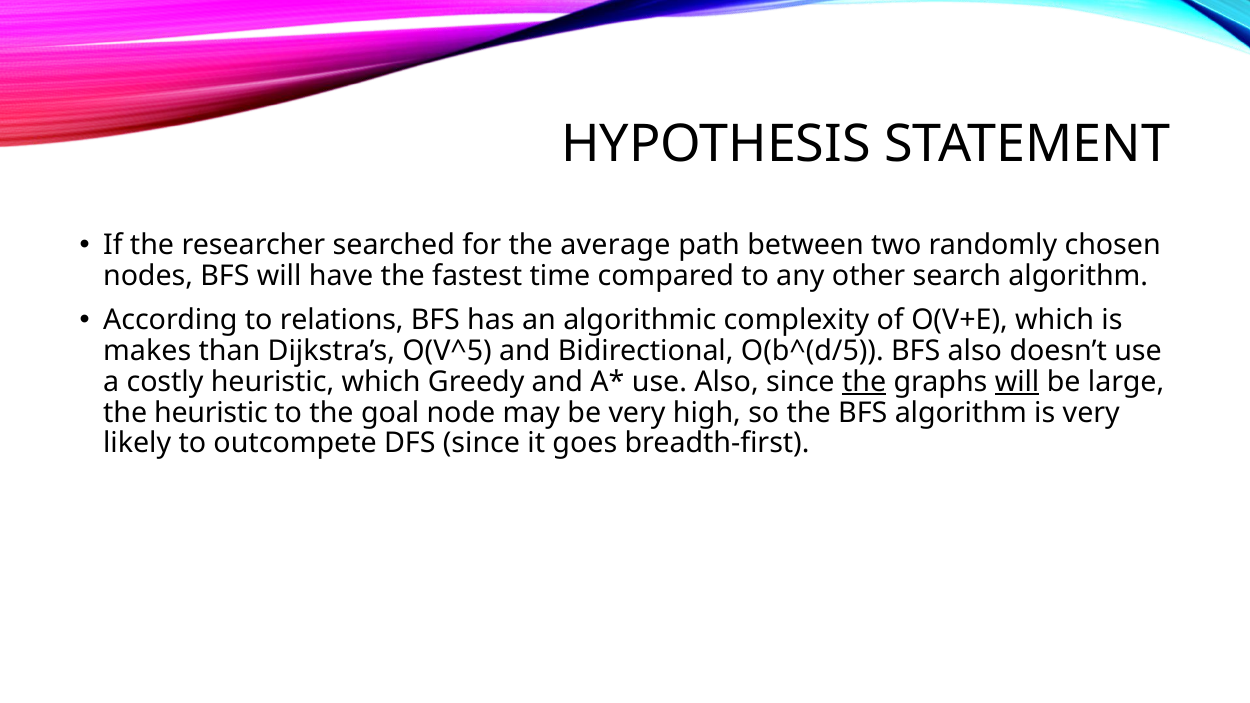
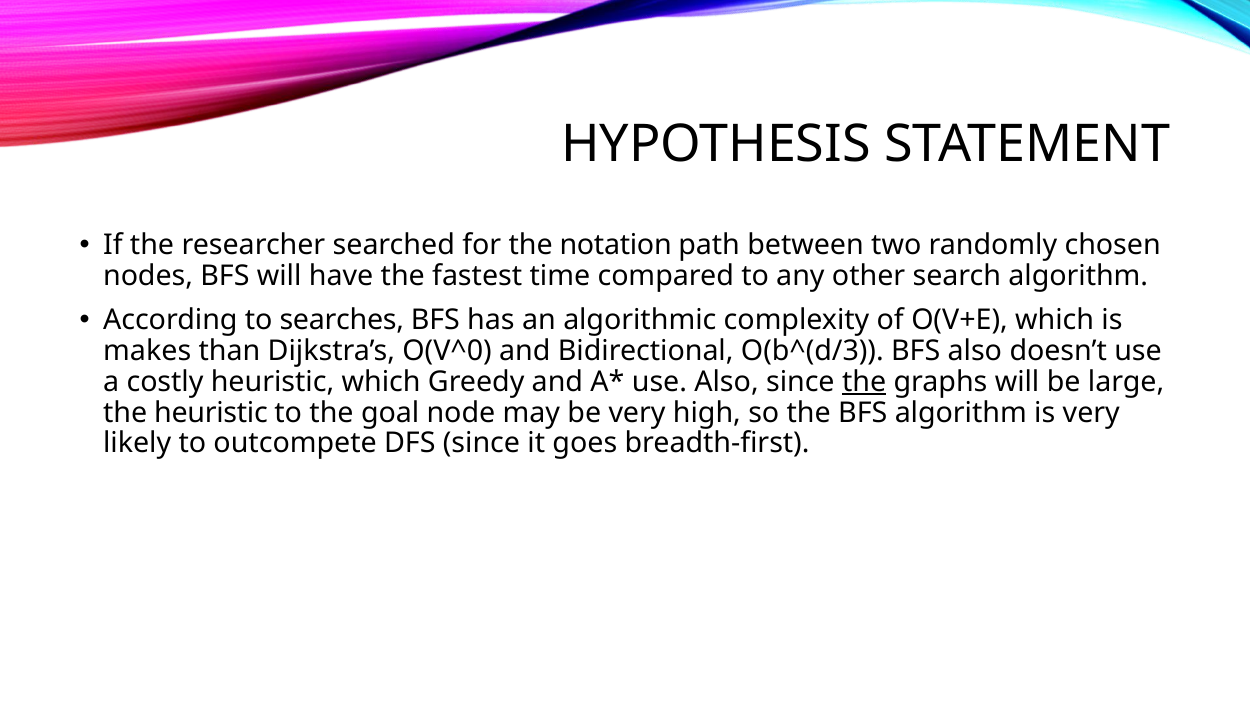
average: average -> notation (616, 245)
relations: relations -> searches (342, 320)
O(V^5: O(V^5 -> O(V^0 (447, 351)
O(b^(d/5: O(b^(d/5 -> O(b^(d/3 (812, 351)
will underline: present -> none (1017, 382)
